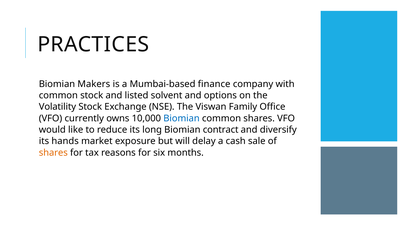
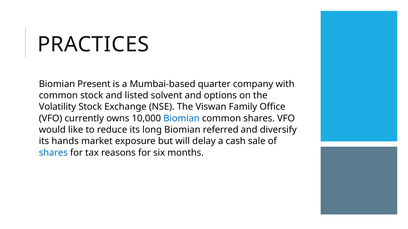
Makers: Makers -> Present (94, 84)
finance: finance -> quarter (214, 84)
contract: contract -> referred (221, 130)
shares colour: orange -> blue (53, 153)
